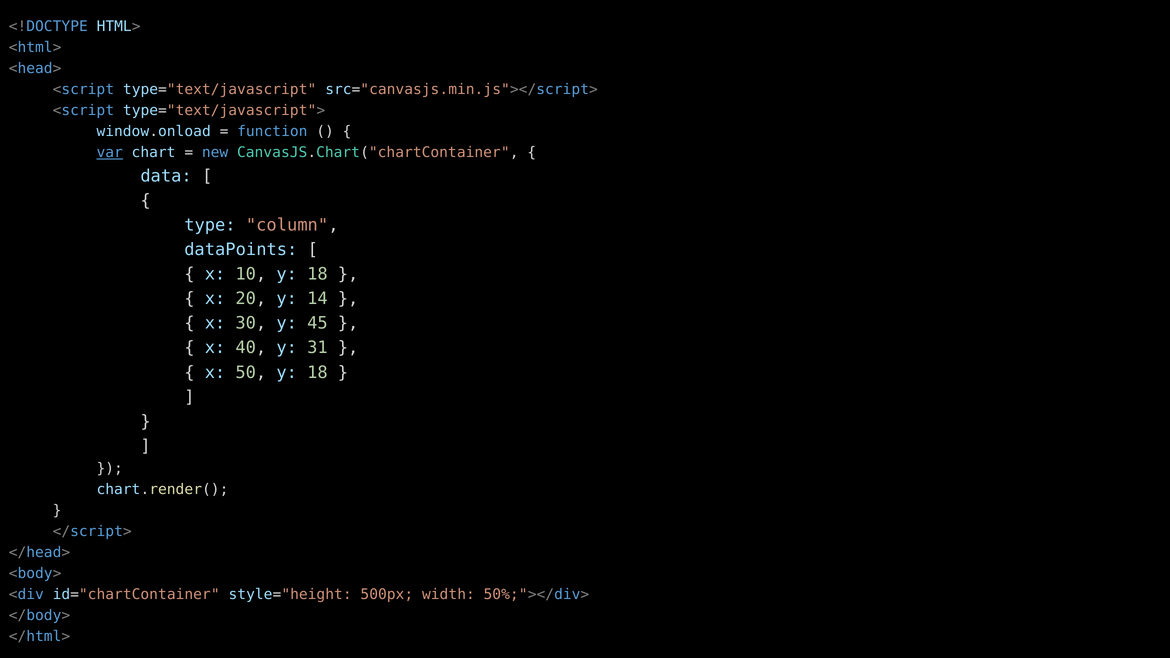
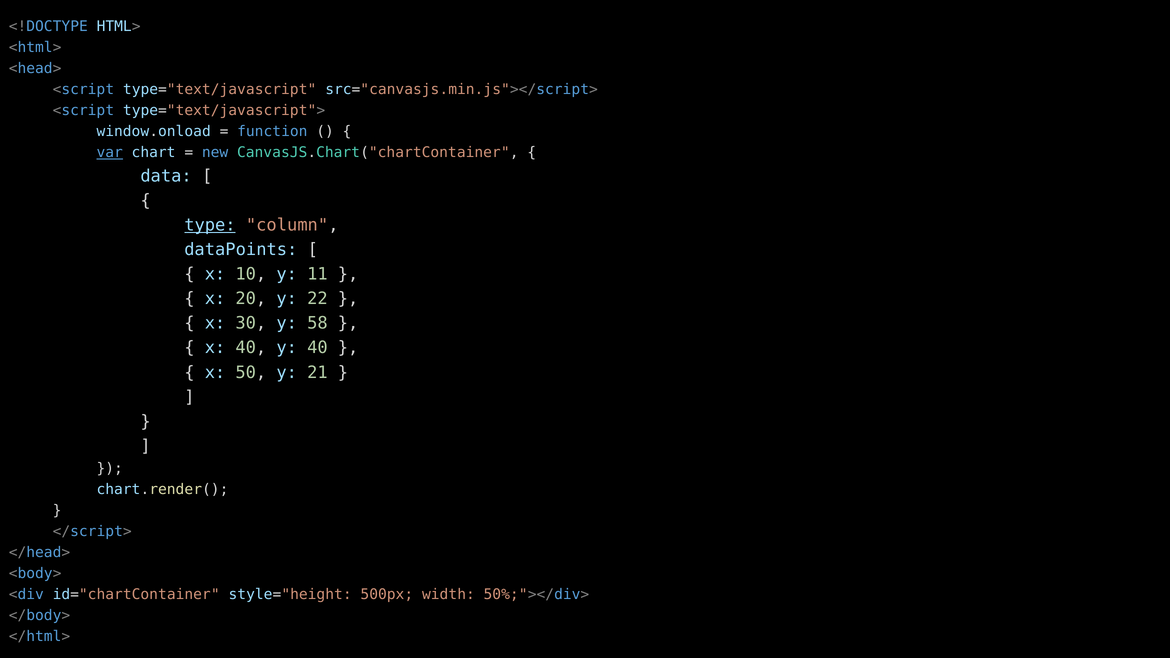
type underline: none -> present (210, 225)
10 y 18: 18 -> 11 (317, 274)
14: 14 -> 22 (317, 299)
45: 45 -> 58 (317, 323)
y 31: 31 -> 40 (317, 348)
50 y 18: 18 -> 21 (317, 372)
